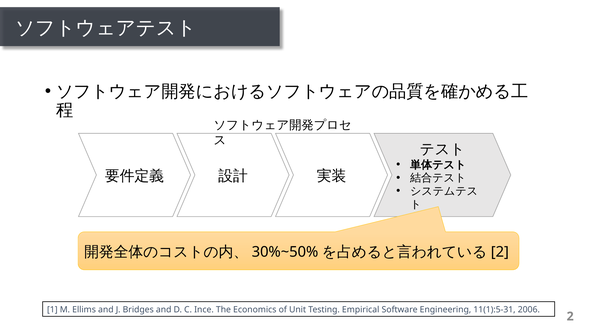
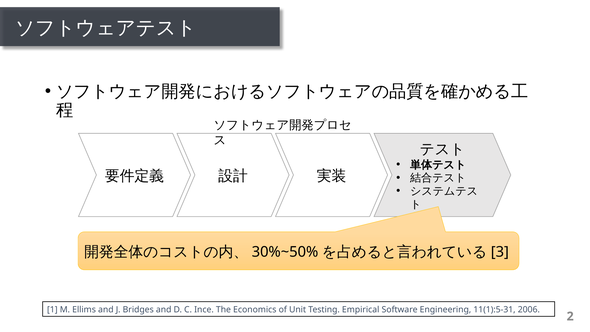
2: 2 -> 3 (500, 252)
